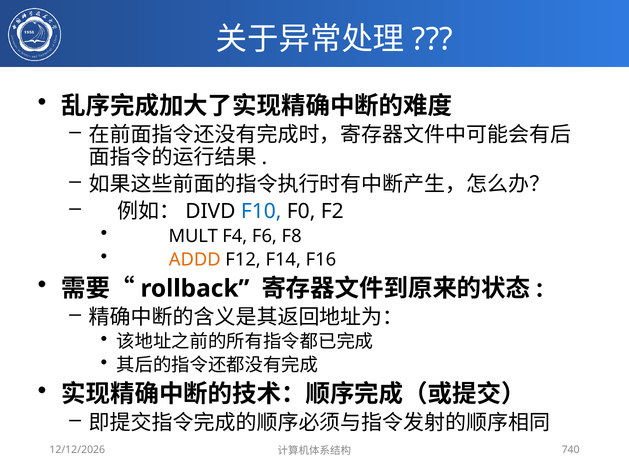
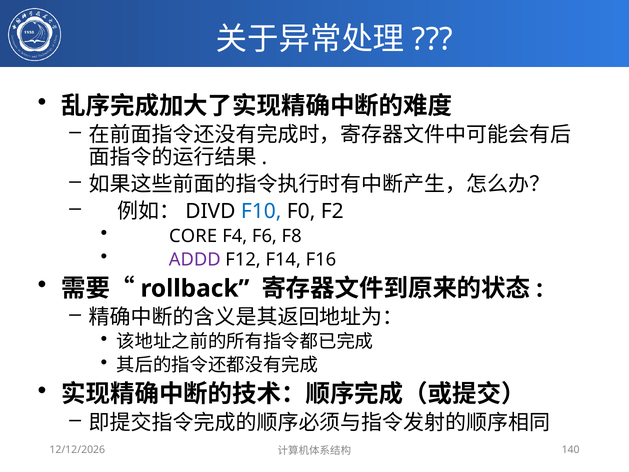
MULT: MULT -> CORE (193, 236)
ADDD colour: orange -> purple (195, 260)
740: 740 -> 140 (571, 450)
